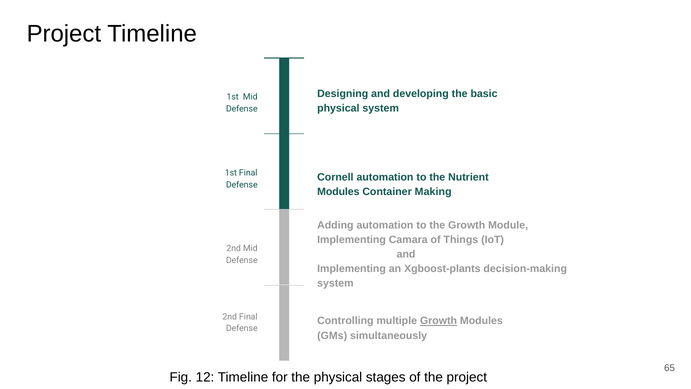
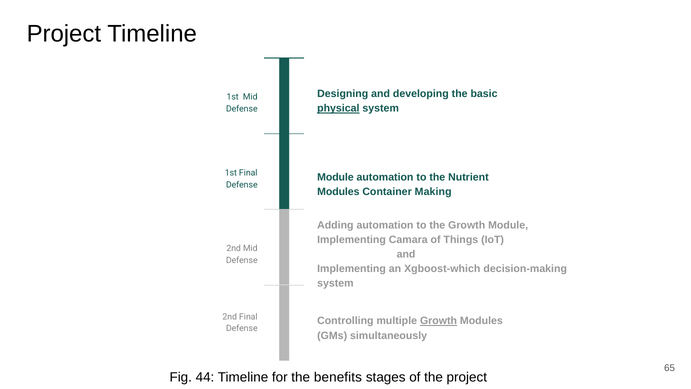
physical underline: none -> present (338, 108)
Cornell: Cornell -> Module (335, 177)
Xgboost-plants: Xgboost-plants -> Xgboost-which (442, 269)
12: 12 -> 44 (205, 377)
the physical: physical -> benefits (338, 377)
